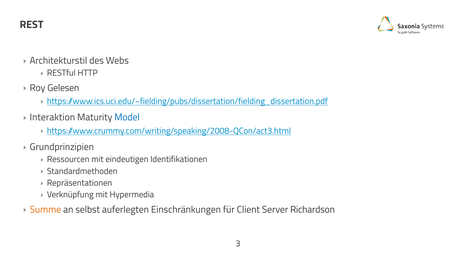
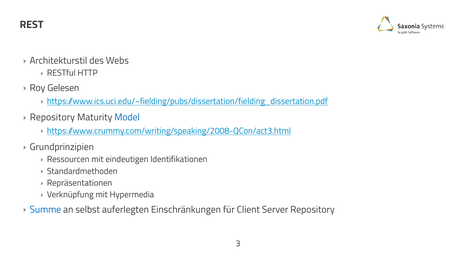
Interaktion: Interaktion -> Repository (52, 117)
Summe colour: orange -> blue (45, 209)
Server Richardson: Richardson -> Repository (312, 209)
